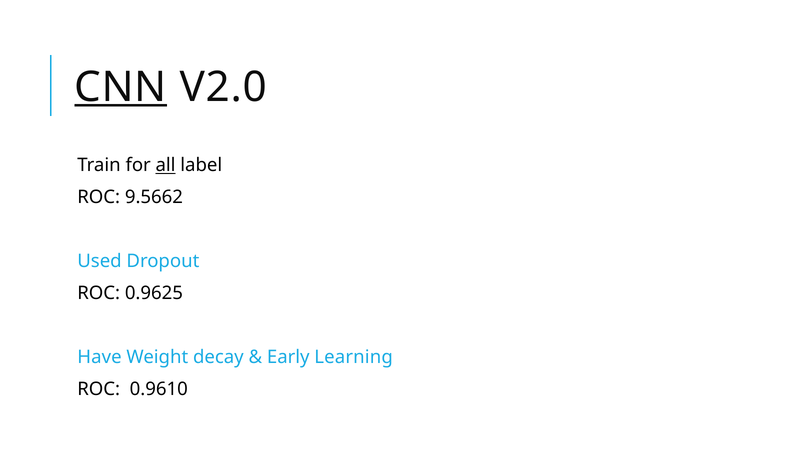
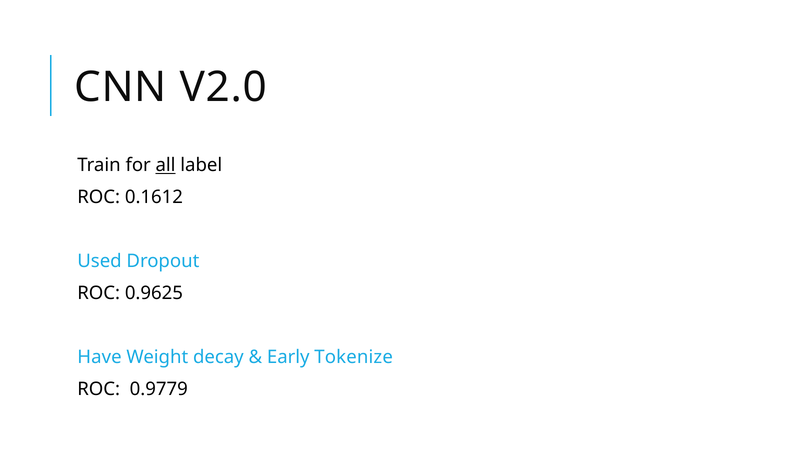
CNN underline: present -> none (120, 87)
9.5662: 9.5662 -> 0.1612 (154, 197)
Learning: Learning -> Tokenize (354, 357)
0.9610: 0.9610 -> 0.9779 (159, 389)
